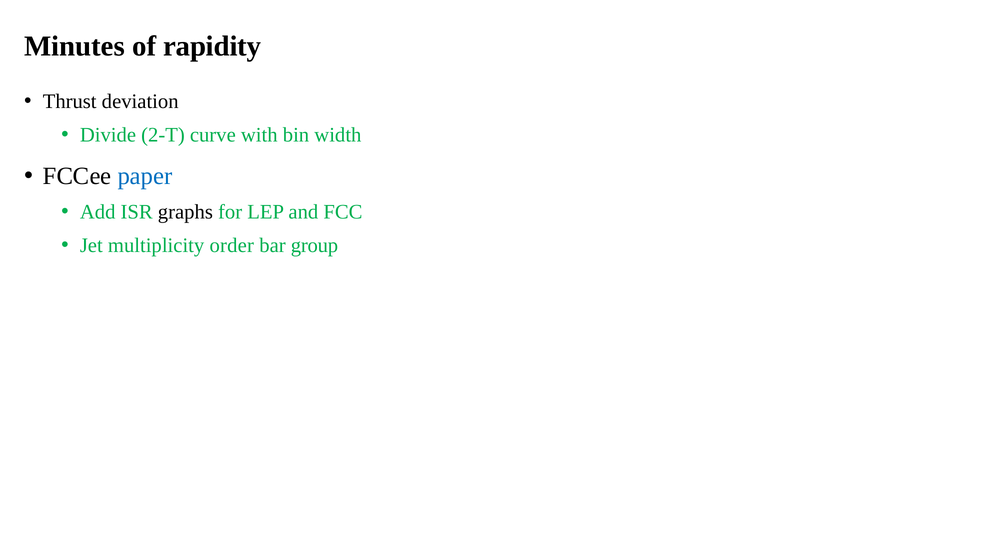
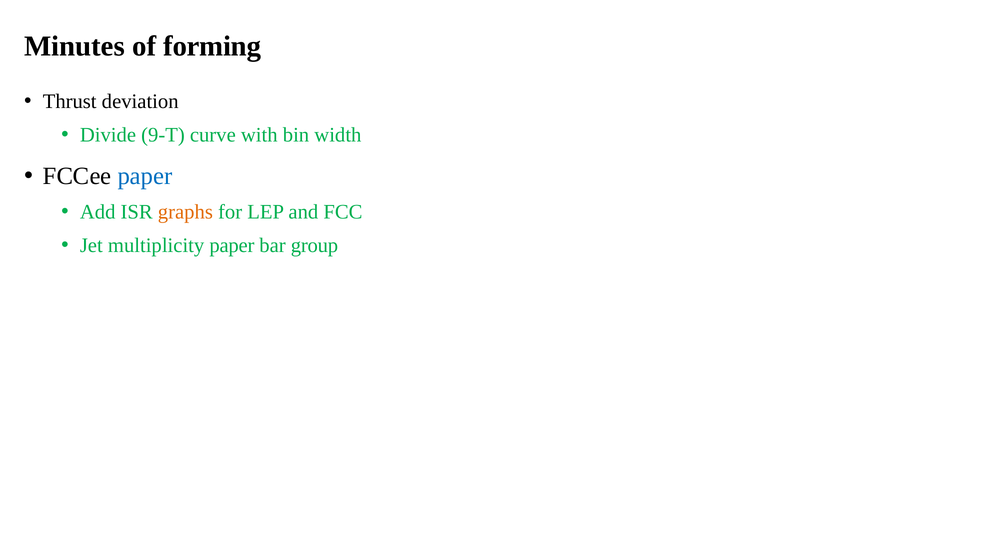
rapidity: rapidity -> forming (212, 46)
2-T: 2-T -> 9-T (163, 135)
graphs colour: black -> orange (185, 212)
multiplicity order: order -> paper (232, 245)
